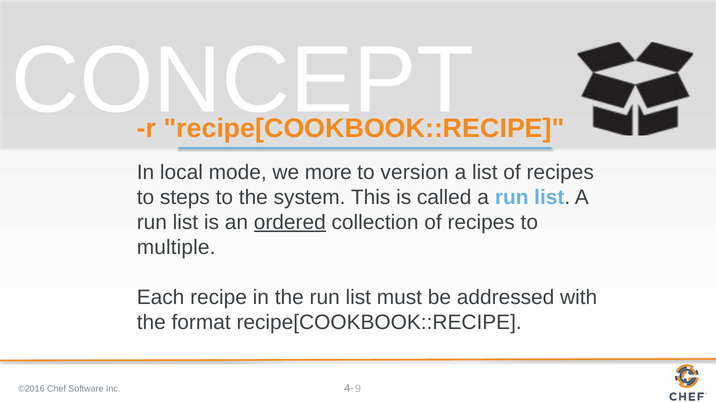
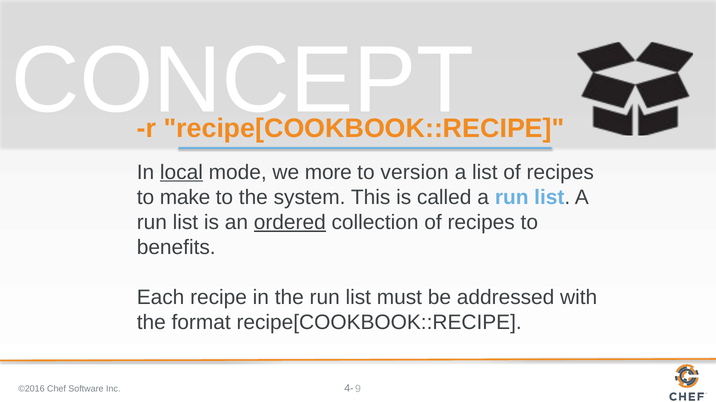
local underline: none -> present (181, 172)
steps: steps -> make (185, 198)
multiple: multiple -> benefits (176, 248)
